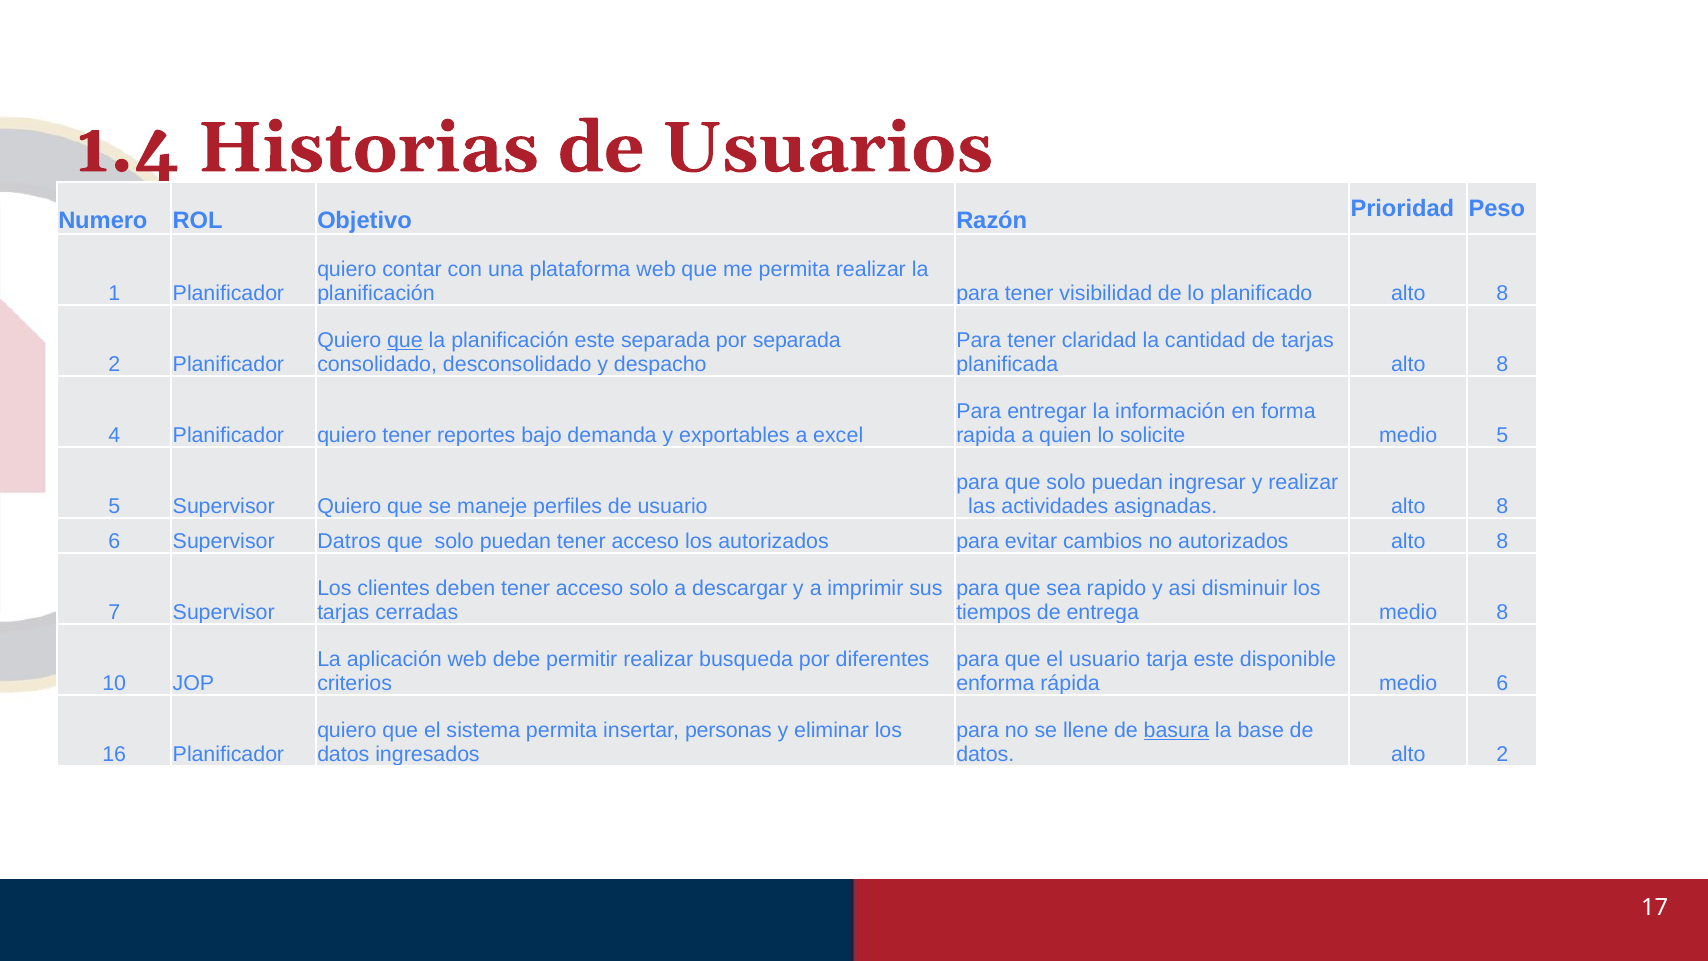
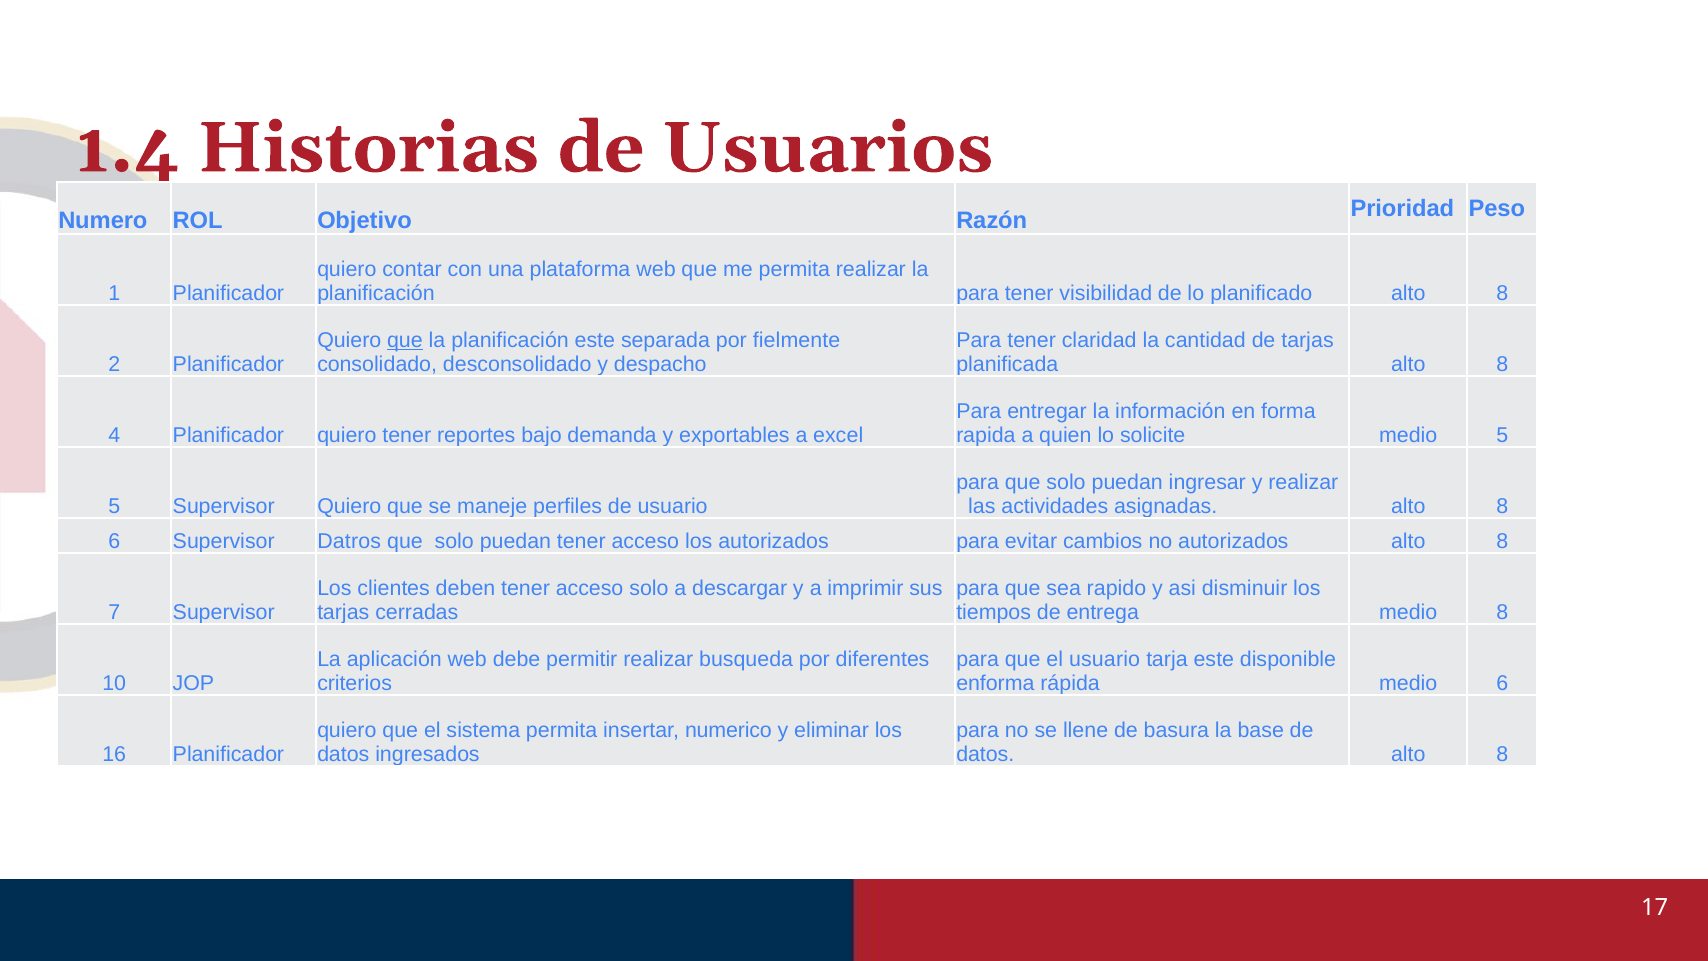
por separada: separada -> fielmente (797, 340)
personas: personas -> numerico (728, 730)
basura underline: present -> none (1176, 730)
datos alto 2: 2 -> 8 (1502, 754)
